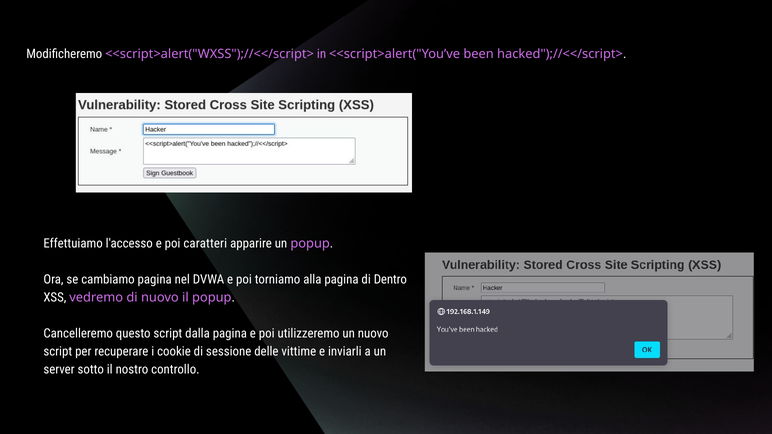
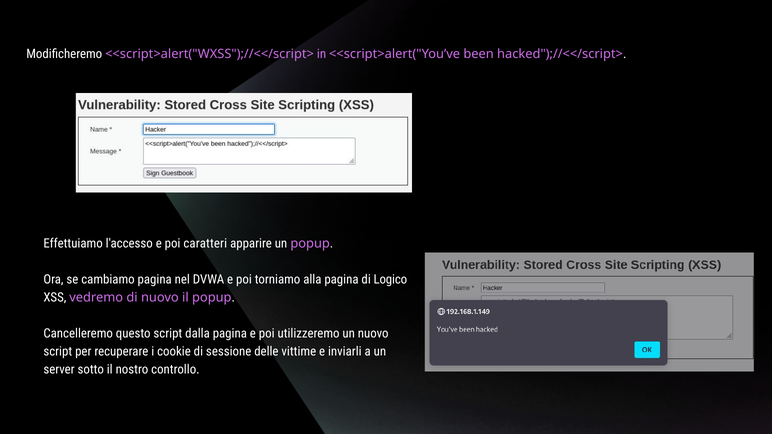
Dentro: Dentro -> Logico (390, 280)
